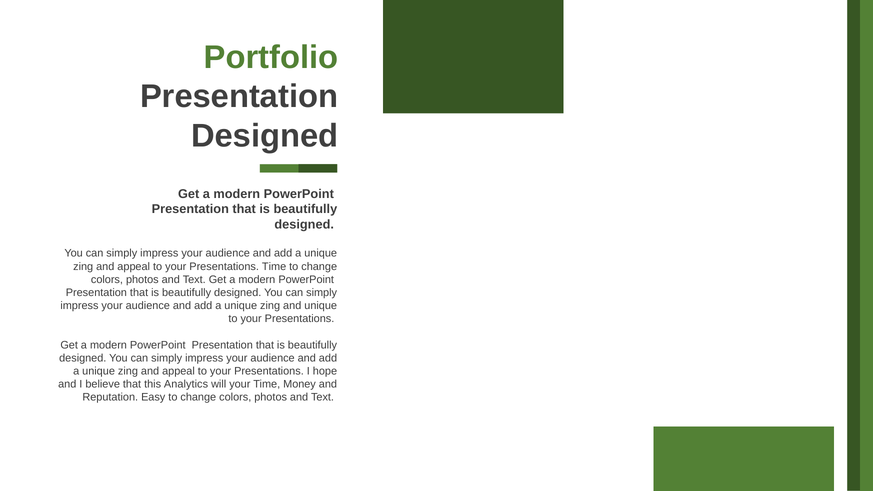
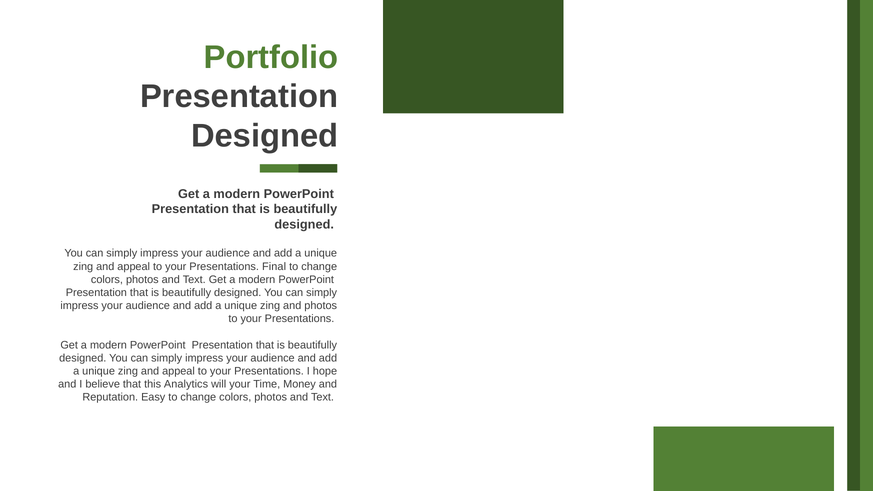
Presentations Time: Time -> Final (274, 266)
and unique: unique -> photos (321, 306)
